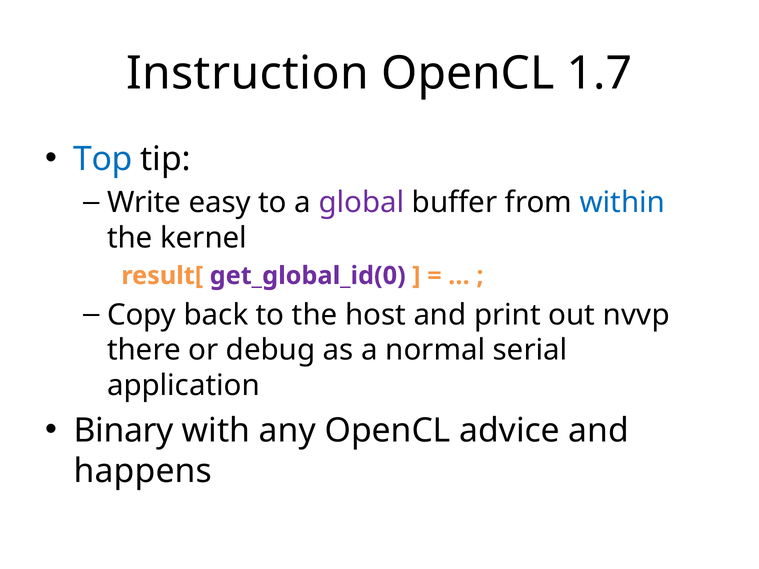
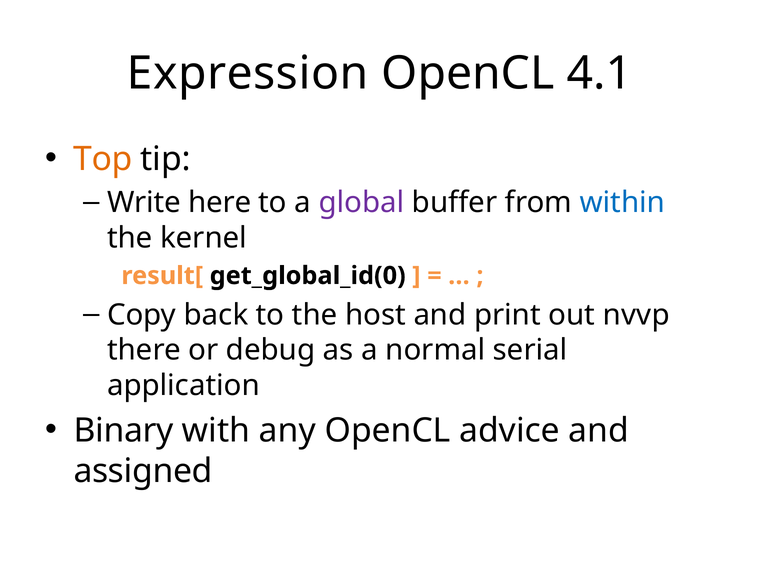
Instruction: Instruction -> Expression (248, 73)
1.7: 1.7 -> 4.1 (599, 73)
Top colour: blue -> orange (103, 159)
easy: easy -> here (220, 203)
get_global_id(0 colour: purple -> black (308, 276)
happens: happens -> assigned (143, 471)
